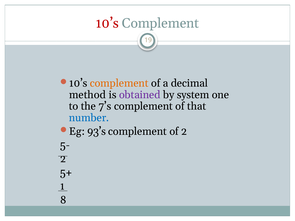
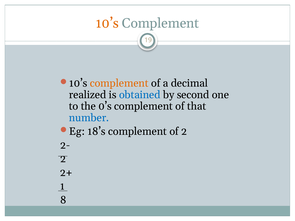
10’s colour: red -> orange (107, 23)
method: method -> realized (88, 95)
obtained colour: purple -> blue (140, 95)
system: system -> second (193, 95)
7’s: 7’s -> 0’s (105, 106)
93’s: 93’s -> 18’s (96, 132)
5-: 5- -> 2- (65, 145)
5+: 5+ -> 2+ (66, 173)
